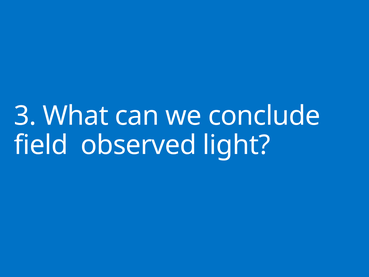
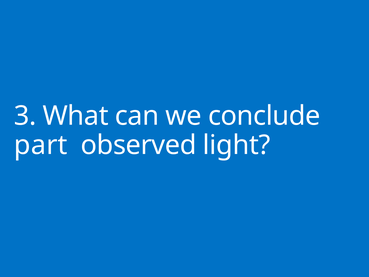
field: field -> part (41, 145)
